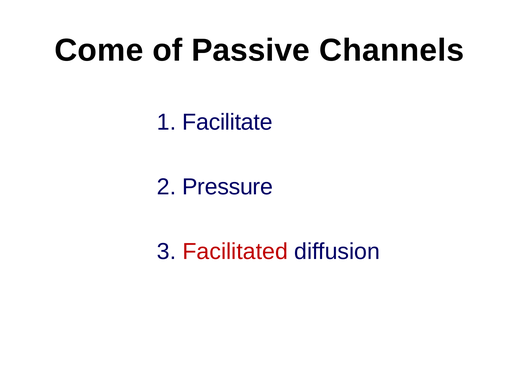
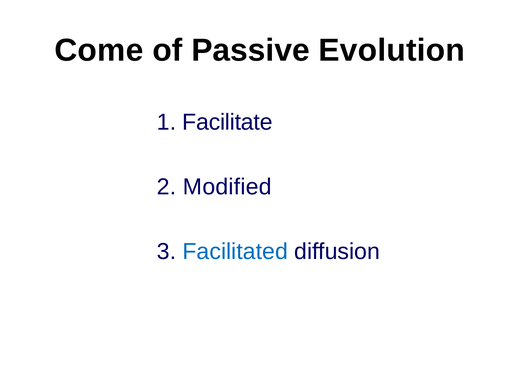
Channels: Channels -> Evolution (392, 50)
Pressure: Pressure -> Modified (227, 187)
Facilitated colour: red -> blue (235, 252)
